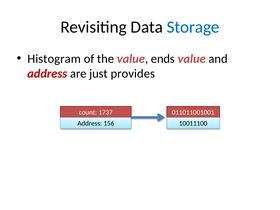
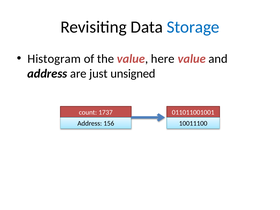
ends: ends -> here (163, 59)
address colour: red -> black (47, 74)
provides: provides -> unsigned (133, 74)
